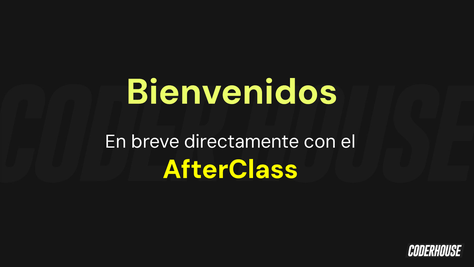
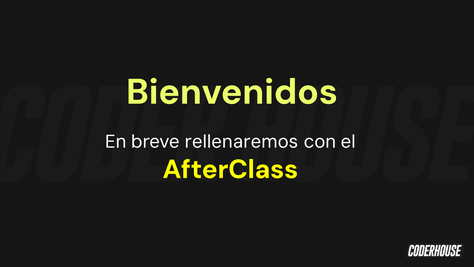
directamente: directamente -> rellenaremos (242, 142)
